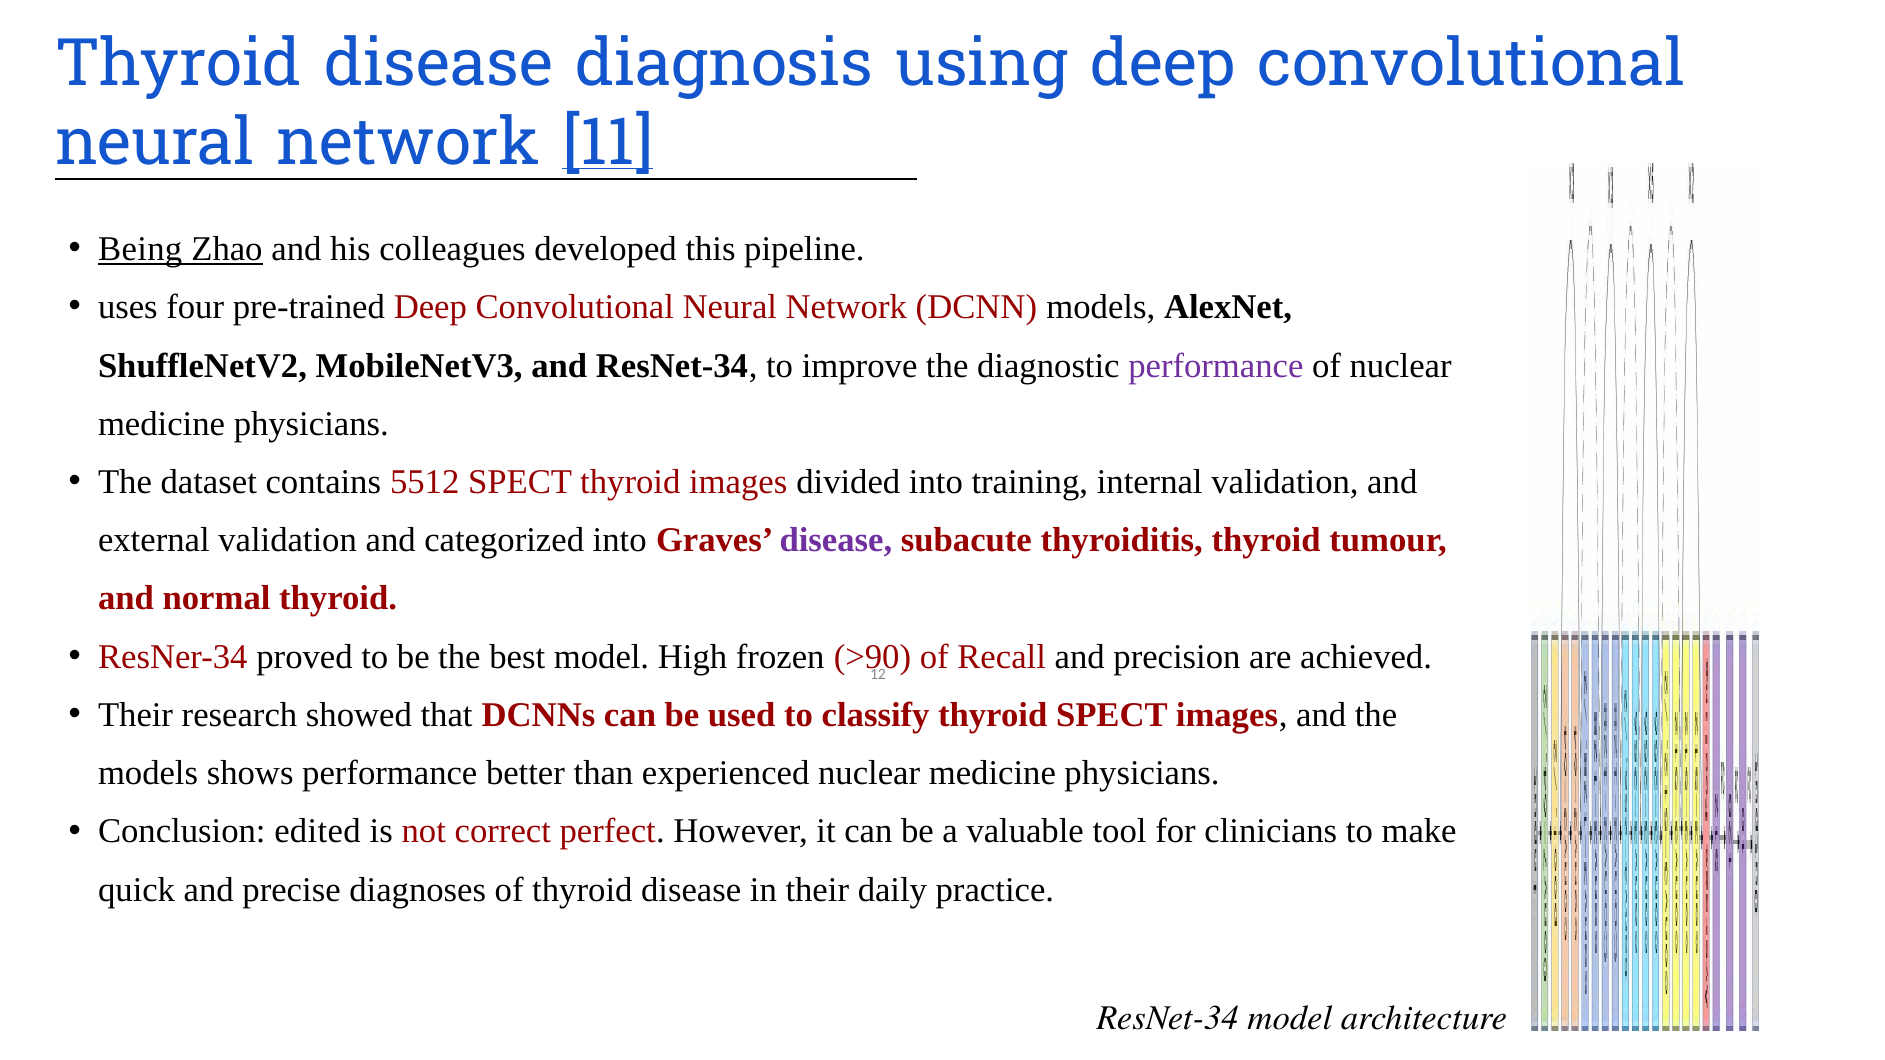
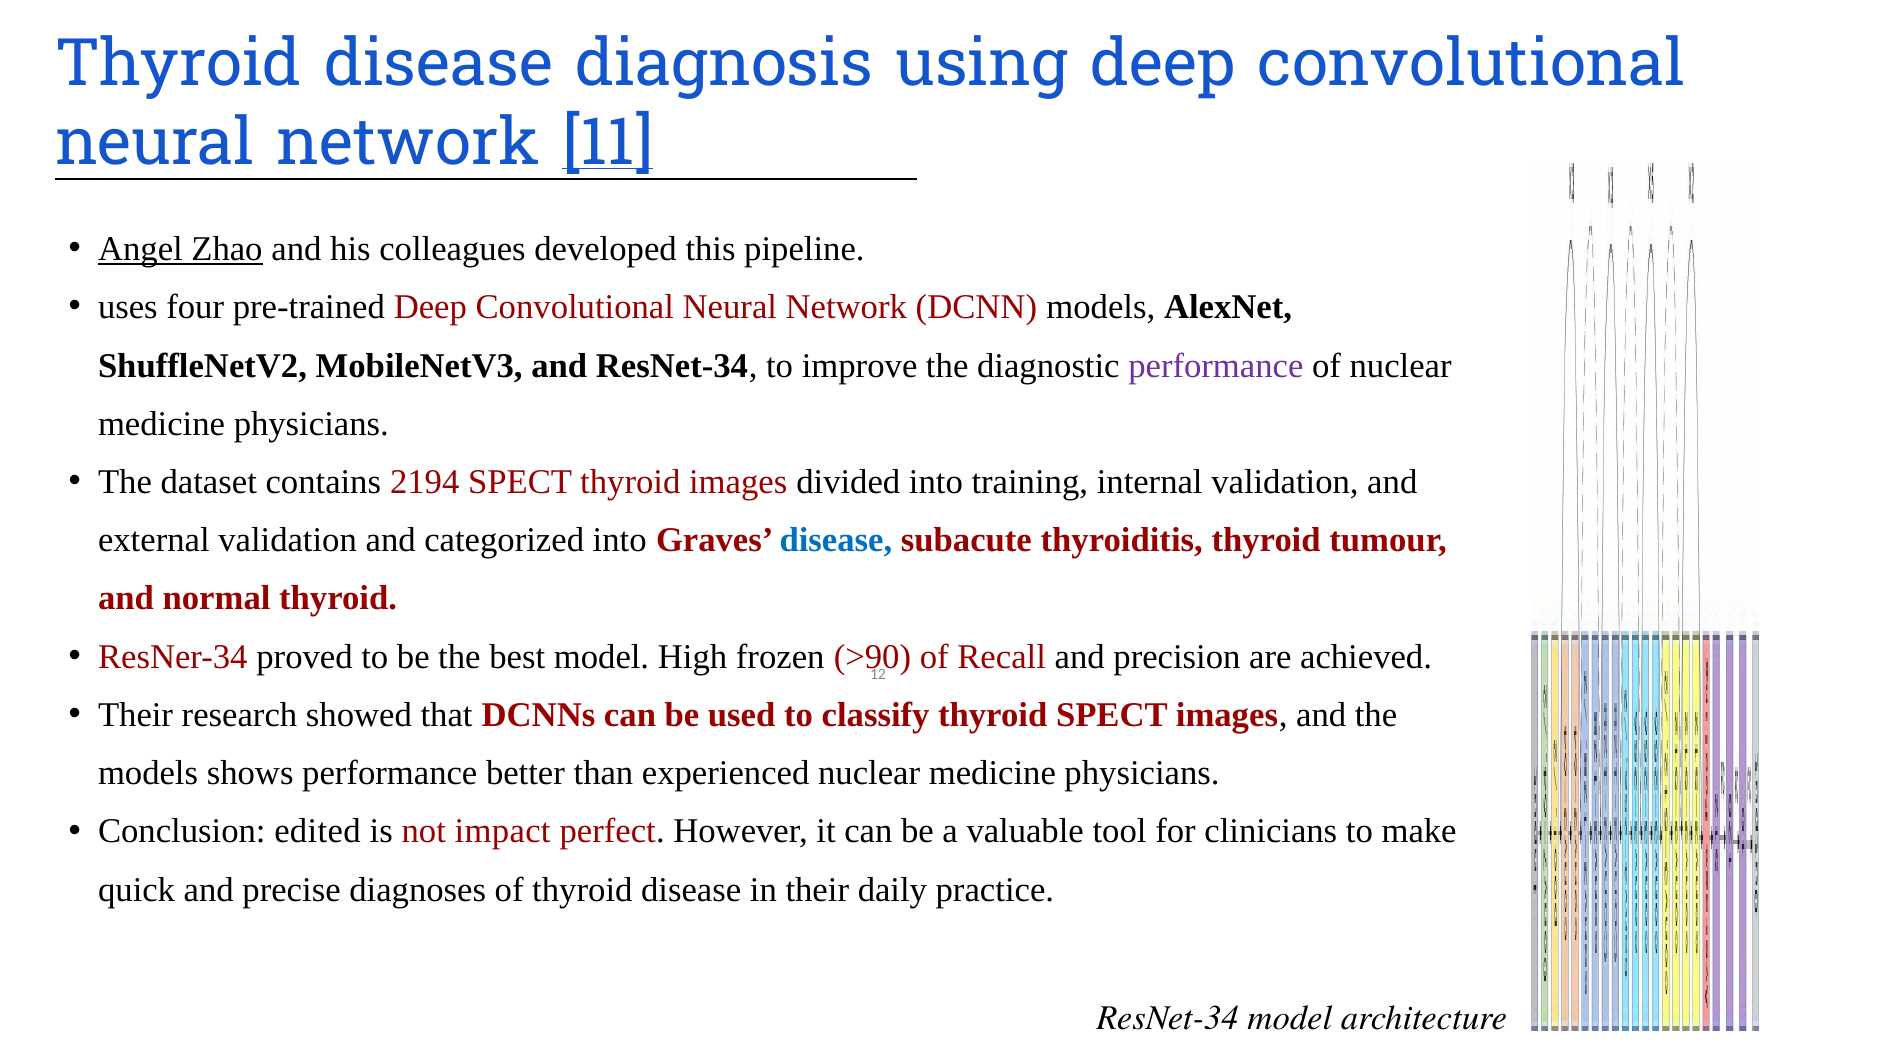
Being: Being -> Angel (140, 249)
5512: 5512 -> 2194 (425, 482)
disease colour: purple -> blue (836, 540)
correct: correct -> impact (503, 832)
